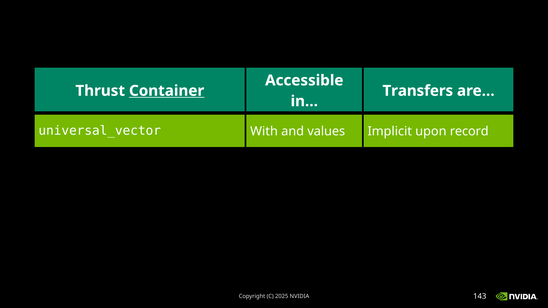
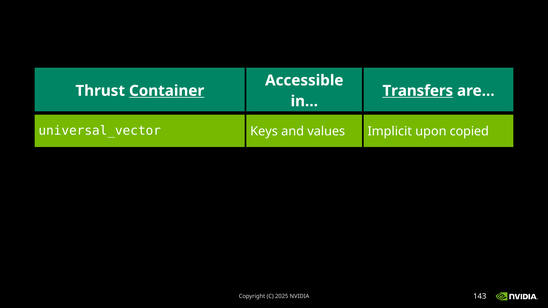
Transfers underline: none -> present (418, 91)
With: With -> Keys (264, 131)
record: record -> copied (469, 131)
